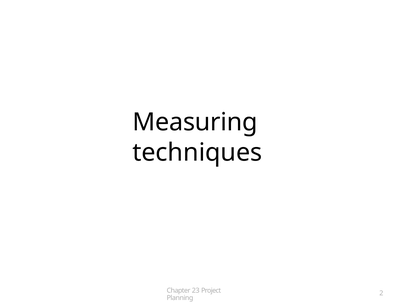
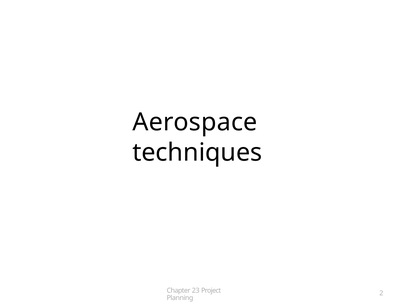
Measuring: Measuring -> Aerospace (195, 122)
